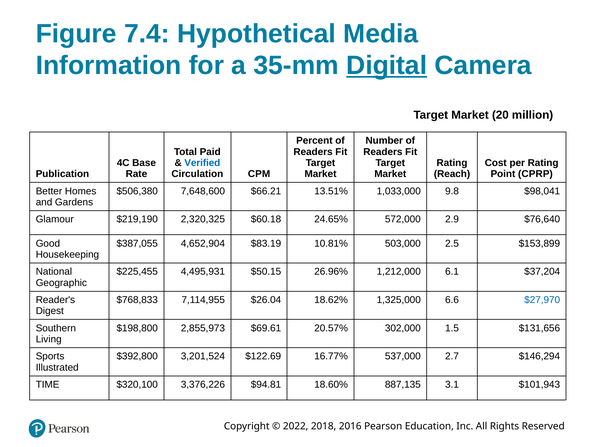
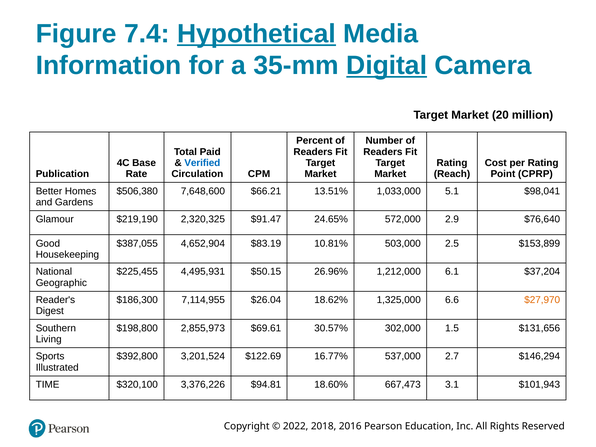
Hypothetical underline: none -> present (256, 34)
9.8: 9.8 -> 5.1 (452, 191)
$60.18: $60.18 -> $91.47 (266, 219)
$768,833: $768,833 -> $186,300 (137, 300)
$27,970 colour: blue -> orange (542, 300)
20.57%: 20.57% -> 30.57% (331, 328)
887,135: 887,135 -> 667,473 (403, 385)
